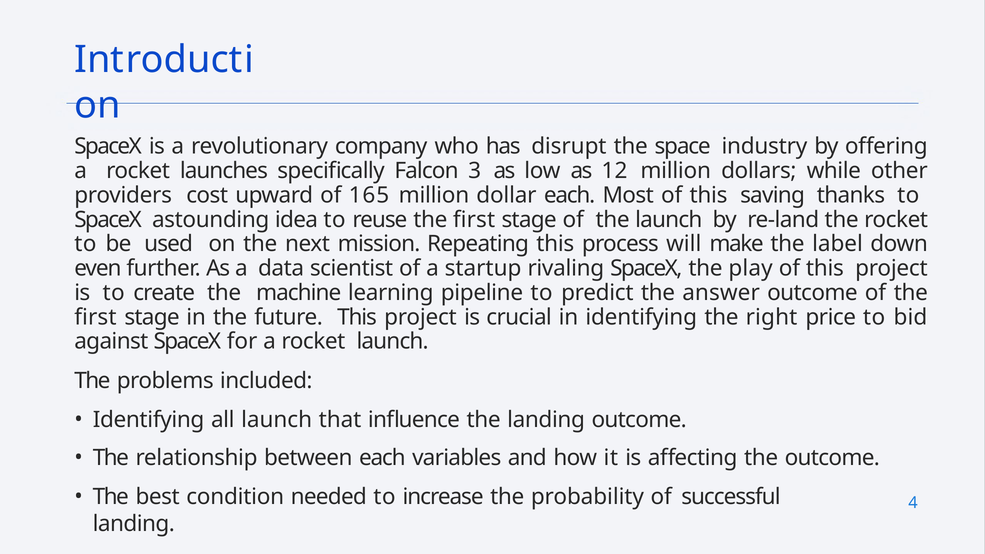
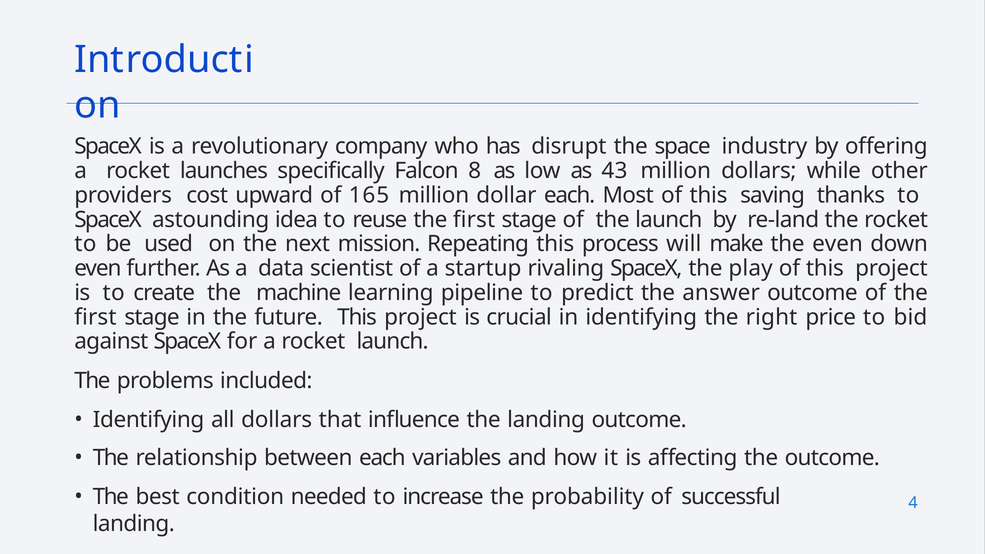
3: 3 -> 8 (475, 171)
12: 12 -> 43 (614, 171)
the label: label -> even (838, 244)
all launch: launch -> dollars (277, 420)
